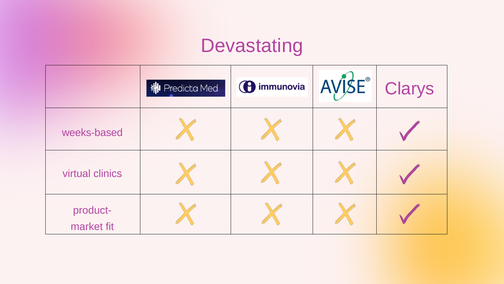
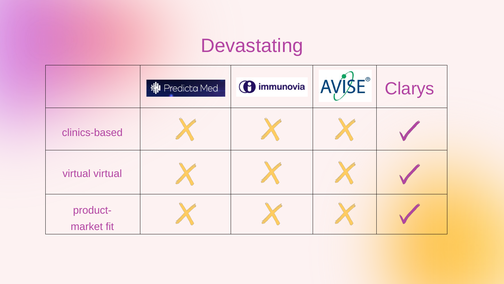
weeks-based: weeks-based -> clinics-based (92, 132)
virtual clinics: clinics -> virtual (108, 173)
